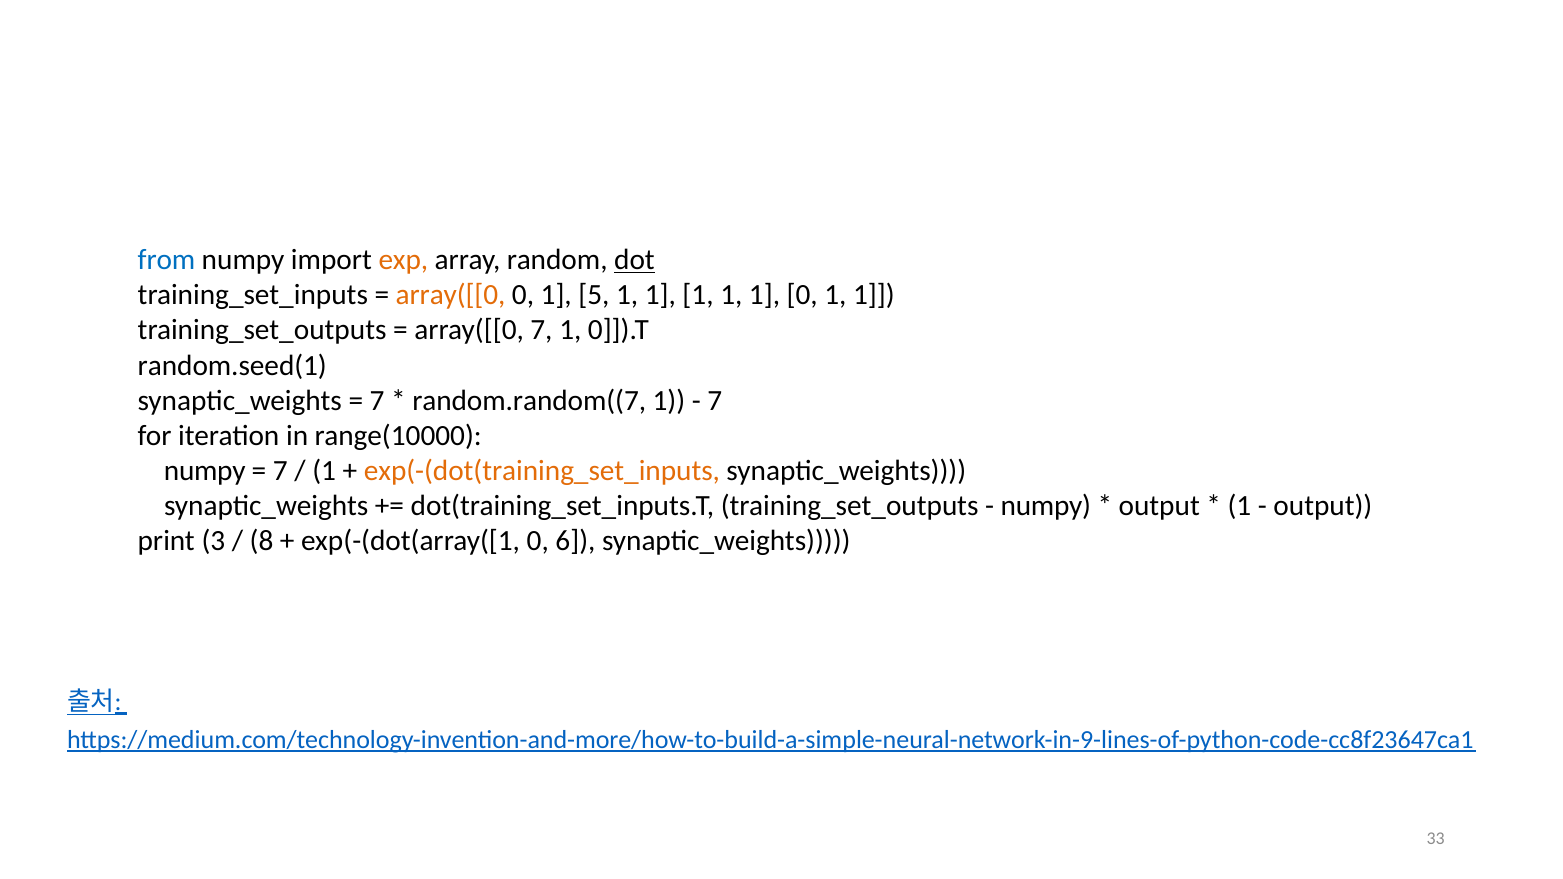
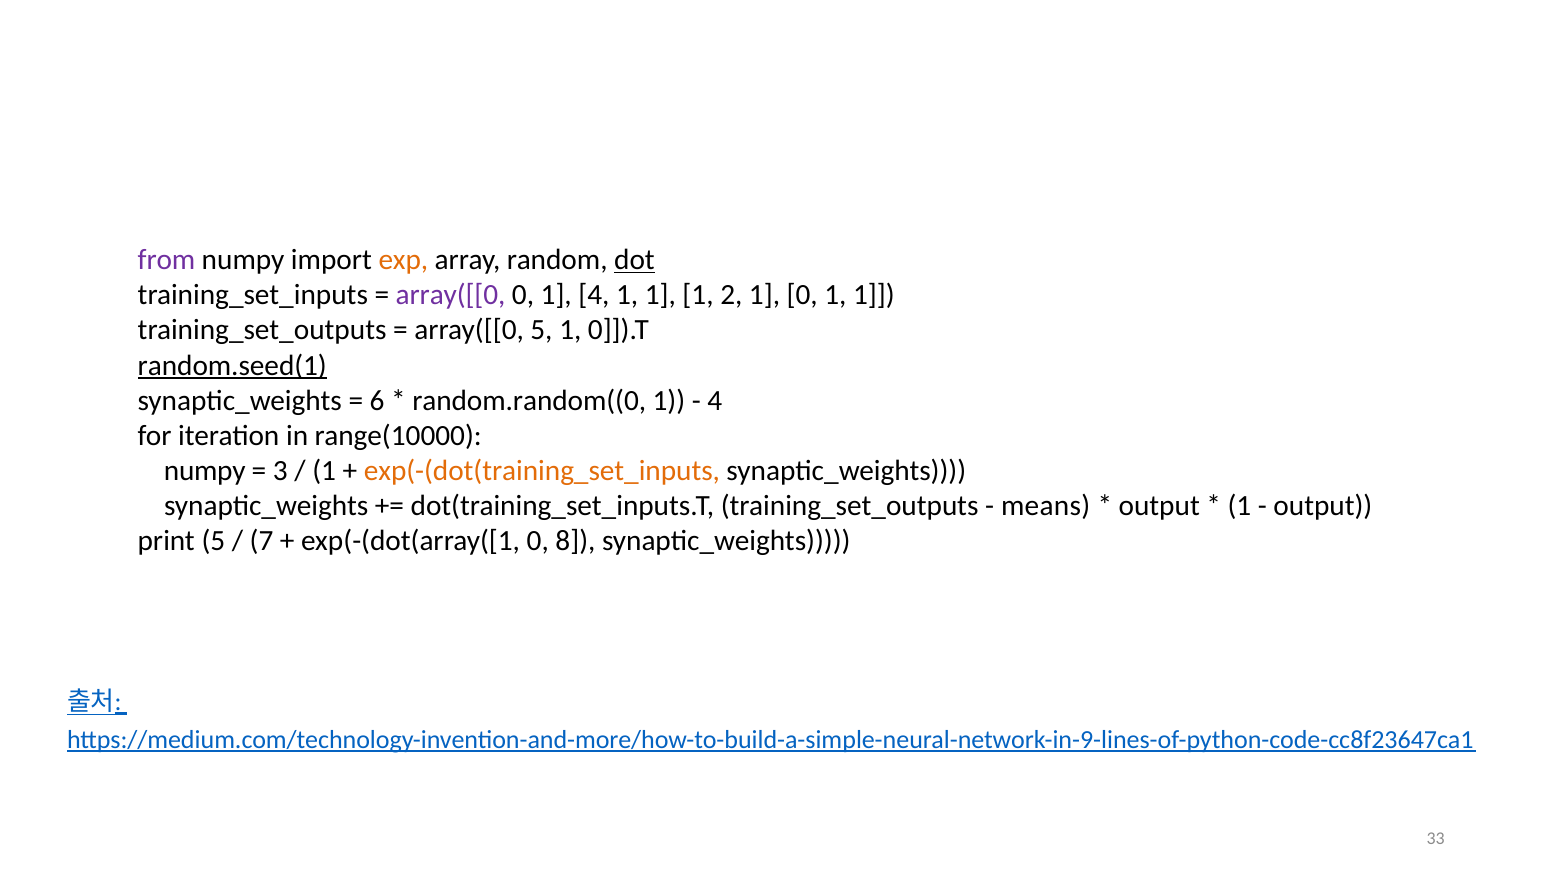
from colour: blue -> purple (166, 260)
array([[0 colour: orange -> purple (451, 295)
1 5: 5 -> 4 (594, 295)
1: 1 -> 2 (731, 295)
array([[0 7: 7 -> 5 (541, 330)
random.seed(1 underline: none -> present (232, 365)
7: 7 -> 6 (377, 401)
random.random((7: random.random((7 -> random.random((0 (529, 401)
7: 7 -> 4 (715, 401)
7: 7 -> 3 (280, 471)
numpy: numpy -> means (1046, 506)
print 3: 3 -> 5 (213, 541)
8: 8 -> 7 (262, 541)
6: 6 -> 8 (575, 541)
